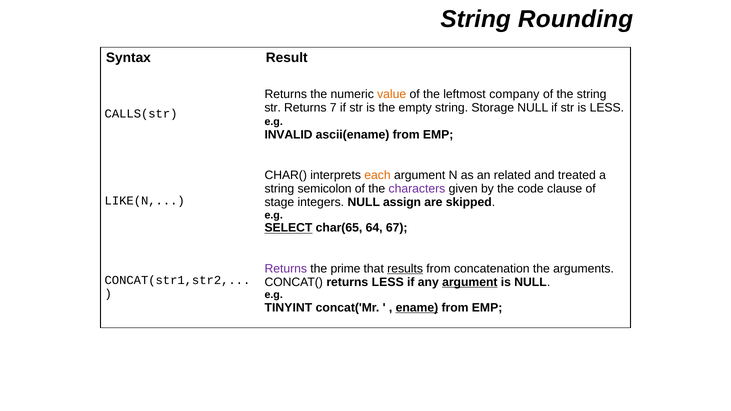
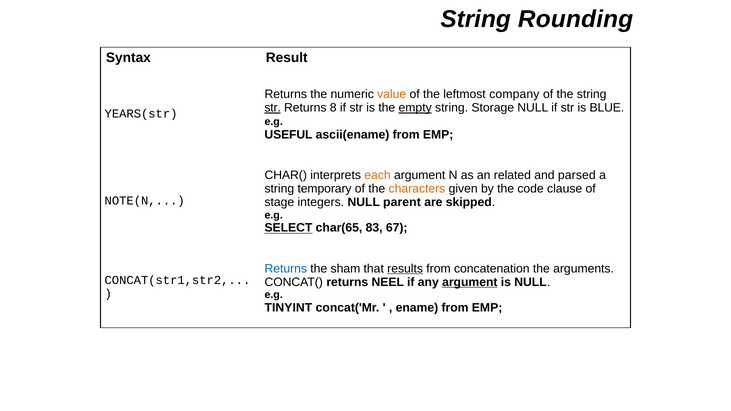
str underline: none -> present (273, 108)
7: 7 -> 8 (333, 108)
empty underline: none -> present (415, 108)
is LESS: LESS -> BLUE (607, 108)
CALLS(str: CALLS(str -> YEARS(str (141, 114)
INVALID: INVALID -> USEFUL (289, 135)
treated: treated -> parsed (577, 175)
semicolon: semicolon -> temporary (325, 189)
characters colour: purple -> orange (417, 189)
LIKE(N: LIKE(N -> NOTE(N (145, 201)
assign: assign -> parent (402, 203)
64: 64 -> 83 (374, 228)
Returns colour: purple -> blue (286, 269)
prime: prime -> sham (345, 269)
returns LESS: LESS -> NEEL (388, 282)
ename underline: present -> none (417, 308)
